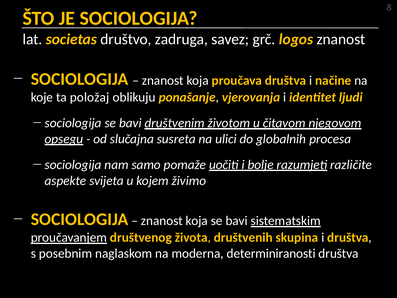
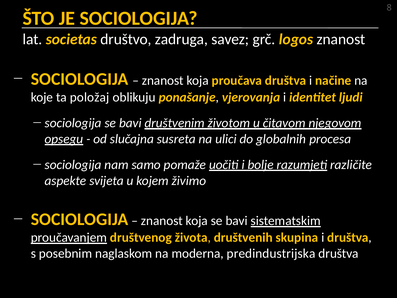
determiniranosti: determiniranosti -> predindustrijska (271, 253)
